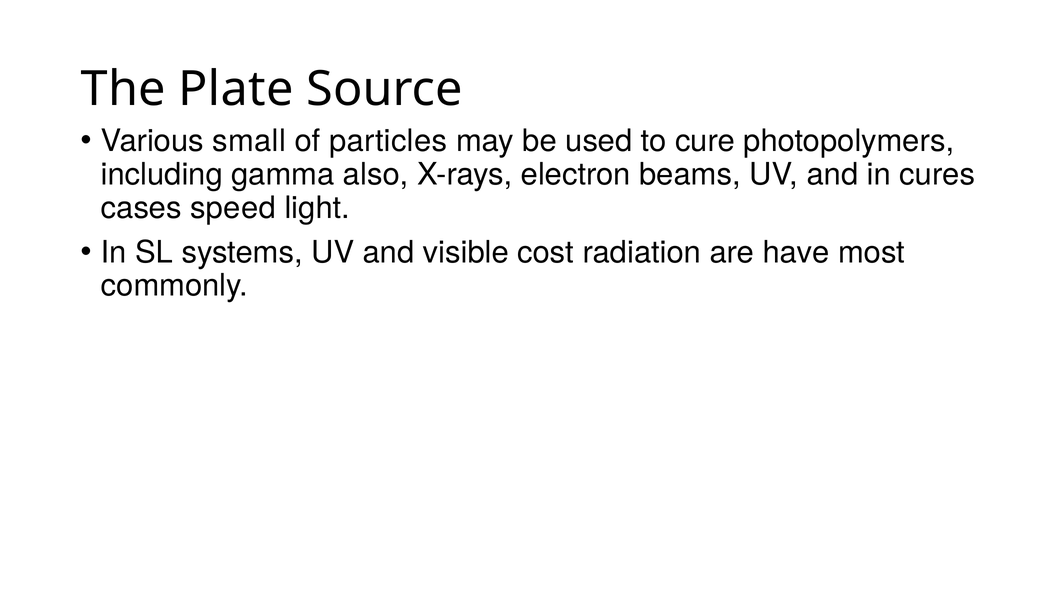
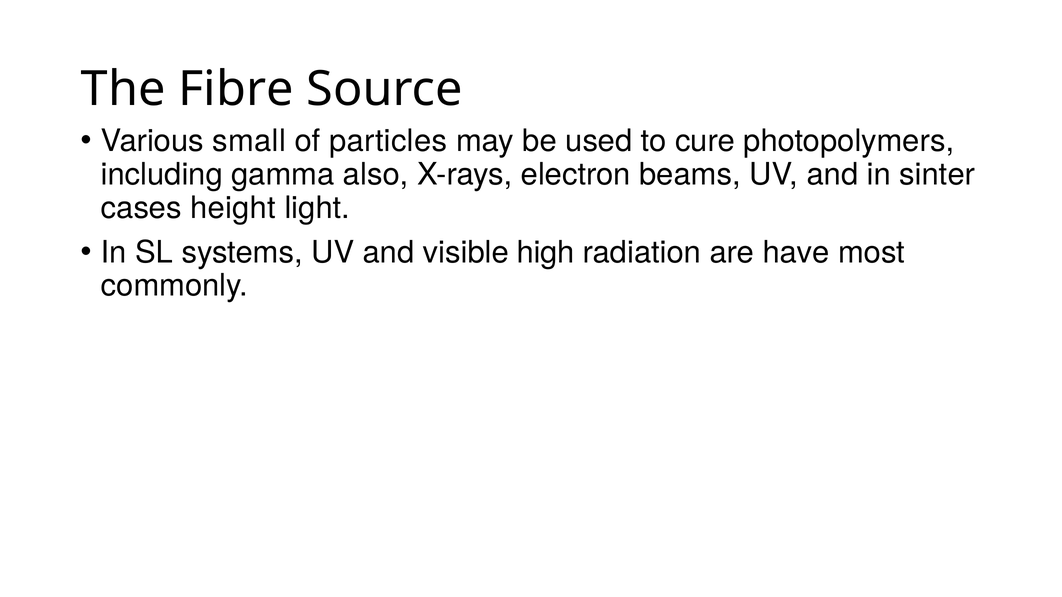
Plate: Plate -> Fibre (236, 89)
cures: cures -> sinter (937, 174)
speed: speed -> height (233, 208)
cost: cost -> high (546, 252)
